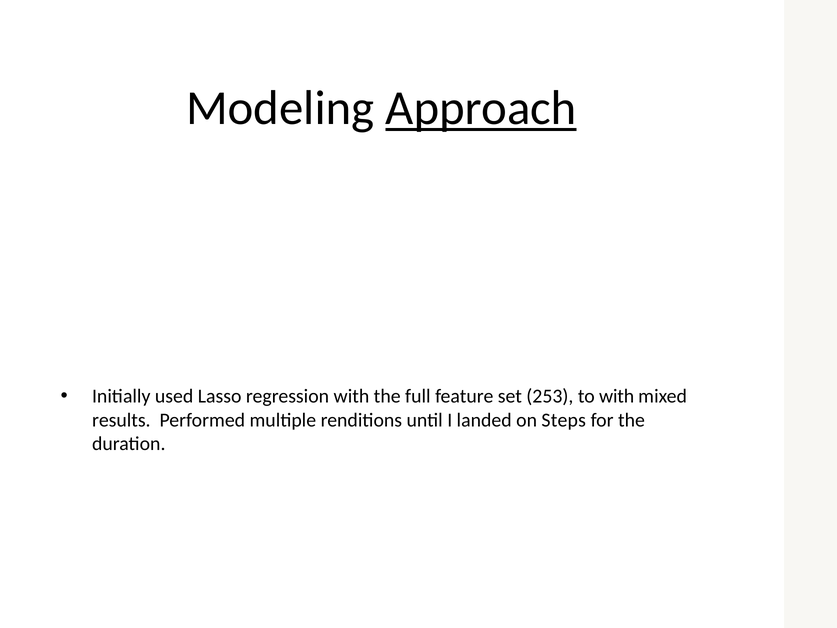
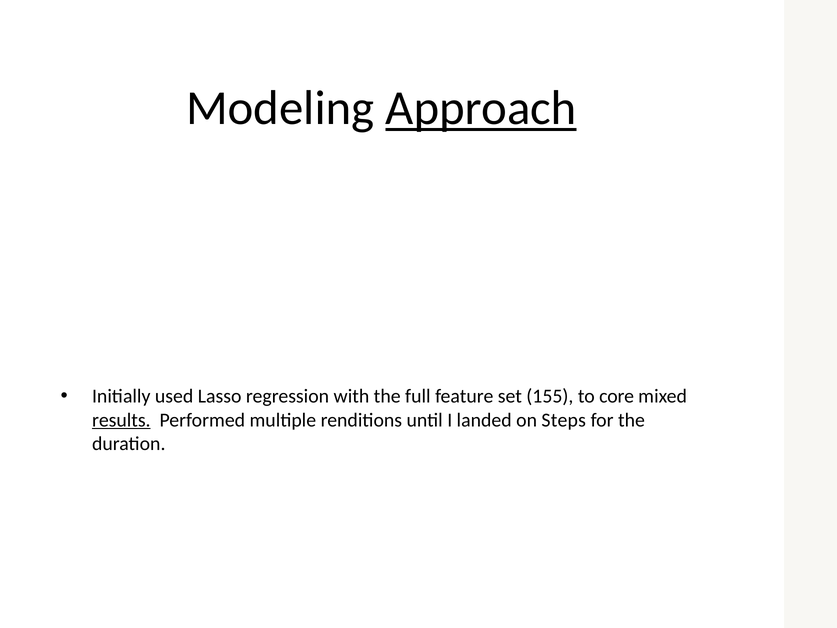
253: 253 -> 155 (550, 396)
to with: with -> core (617, 396)
results underline: none -> present (121, 420)
